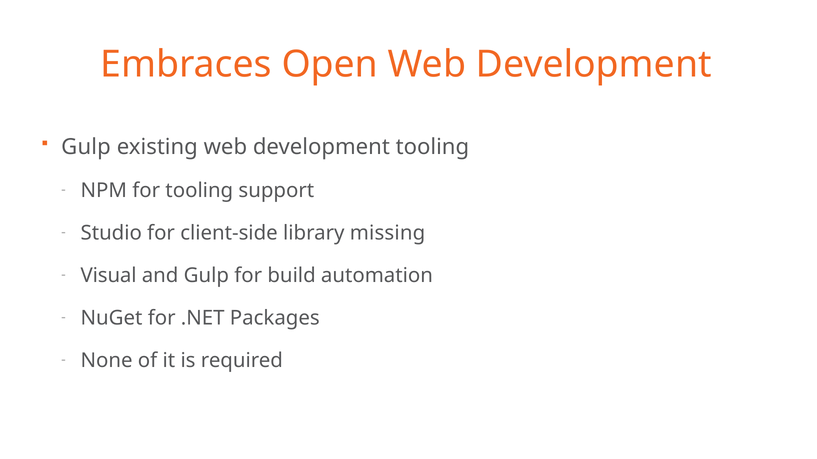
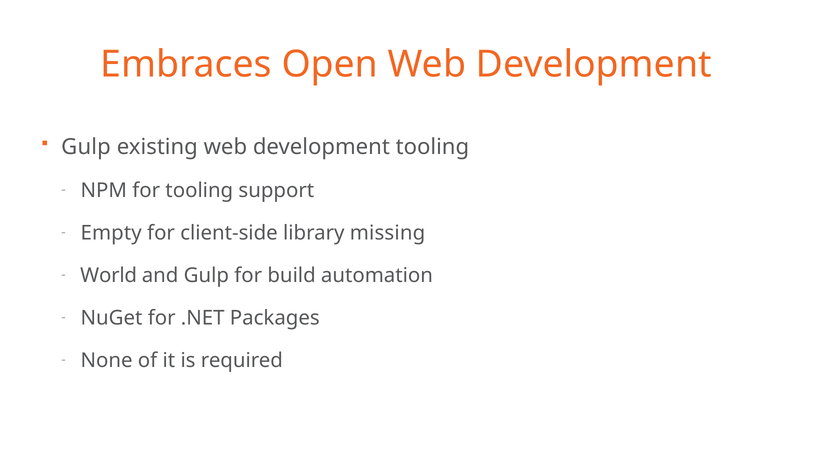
Studio: Studio -> Empty (111, 233)
Visual: Visual -> World (109, 276)
